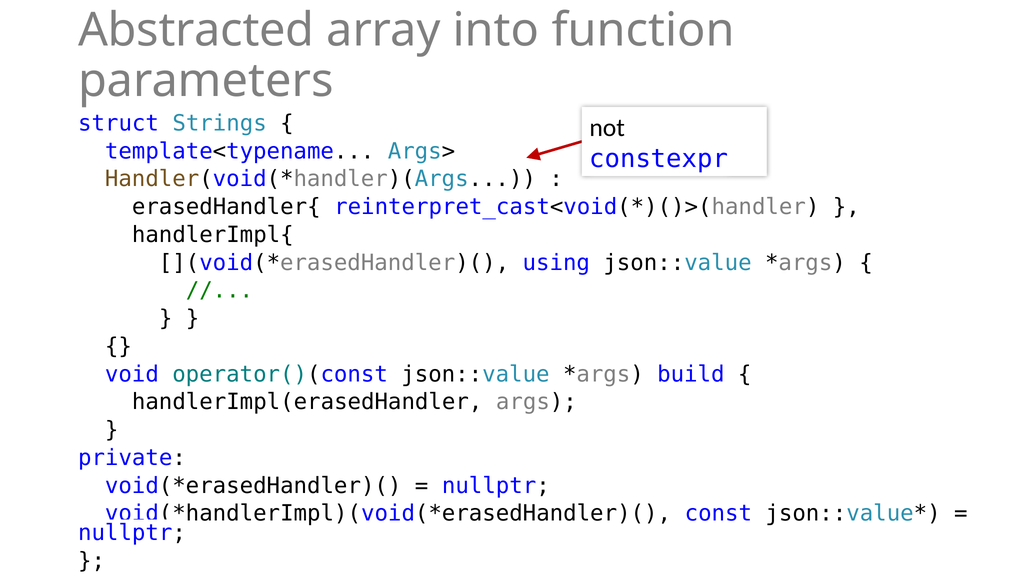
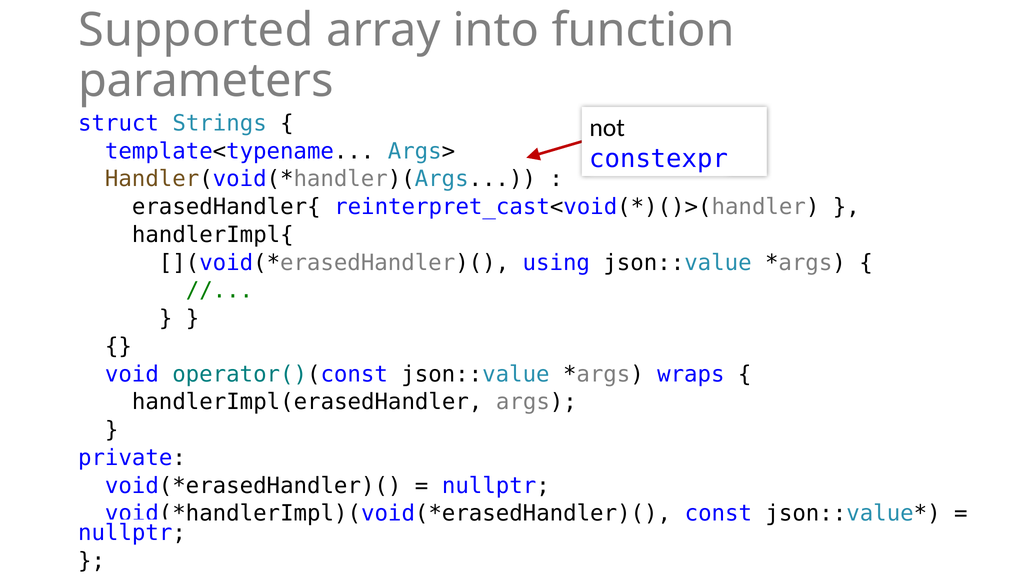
Abstracted: Abstracted -> Supported (196, 30)
build: build -> wraps (691, 374)
